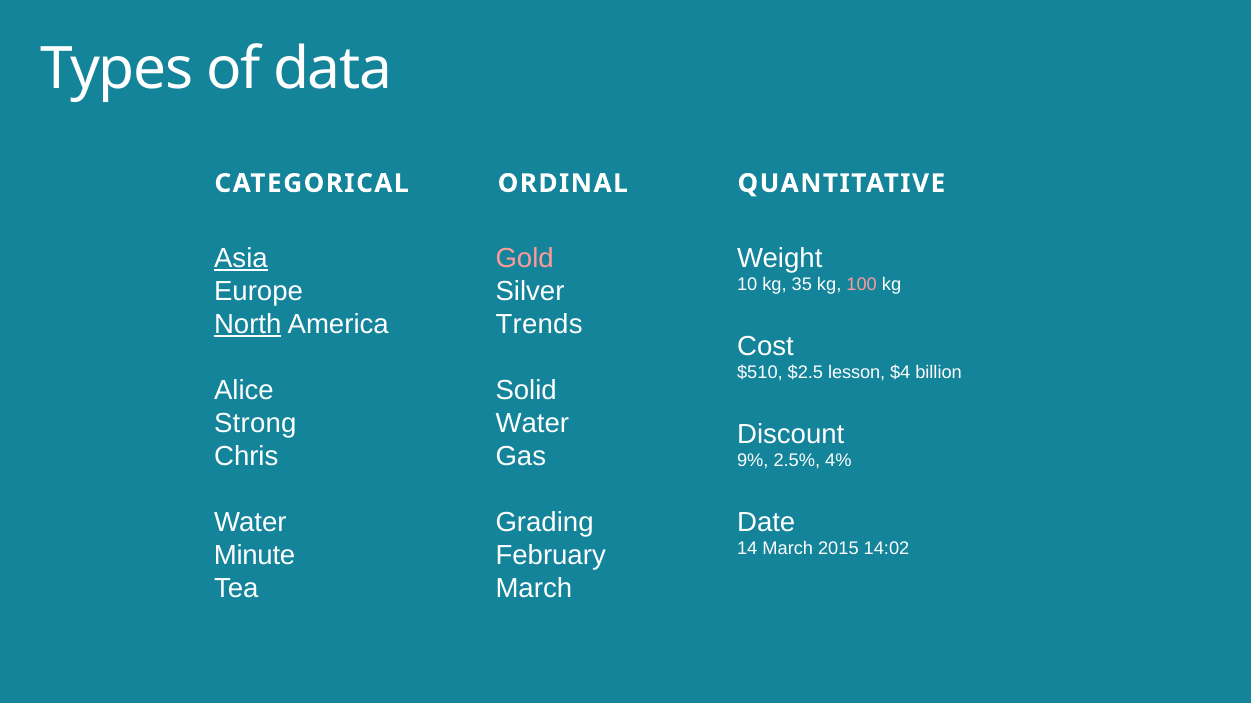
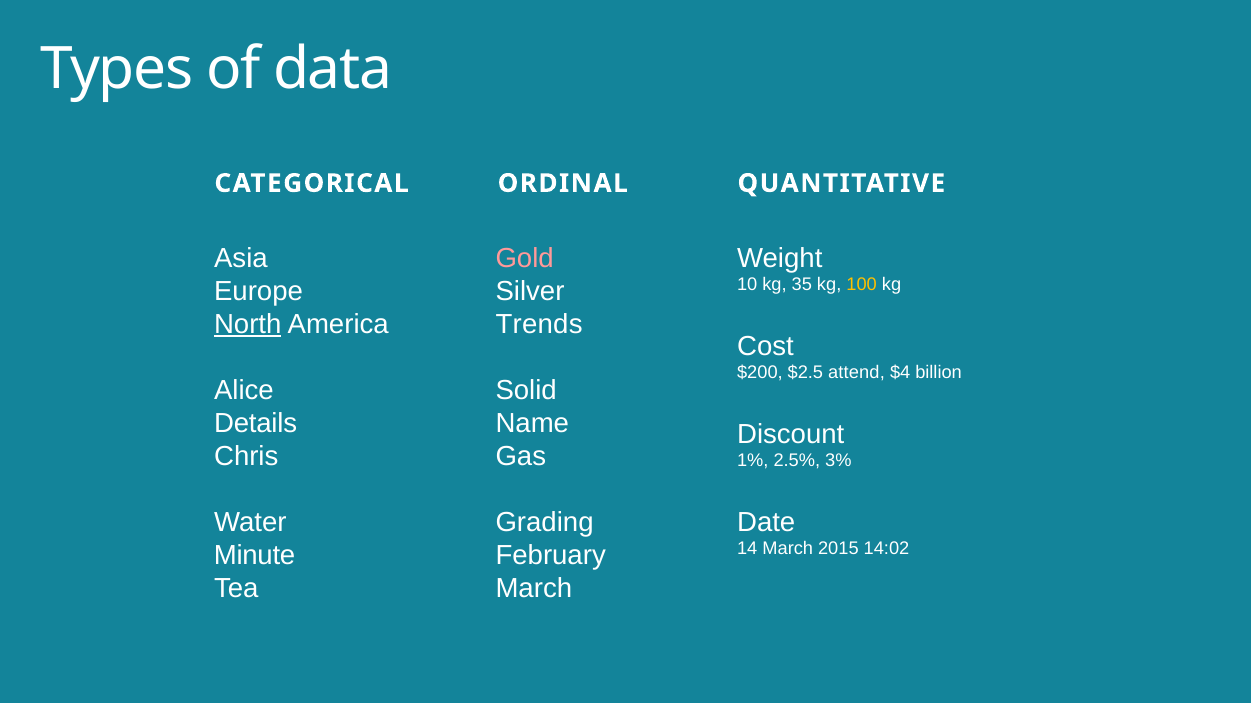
Asia underline: present -> none (241, 258)
100 colour: pink -> yellow (862, 285)
$510: $510 -> $200 (760, 373)
lesson: lesson -> attend (856, 373)
Strong: Strong -> Details (256, 424)
Water: Water -> Name (532, 424)
9%: 9% -> 1% (753, 461)
4%: 4% -> 3% (838, 461)
